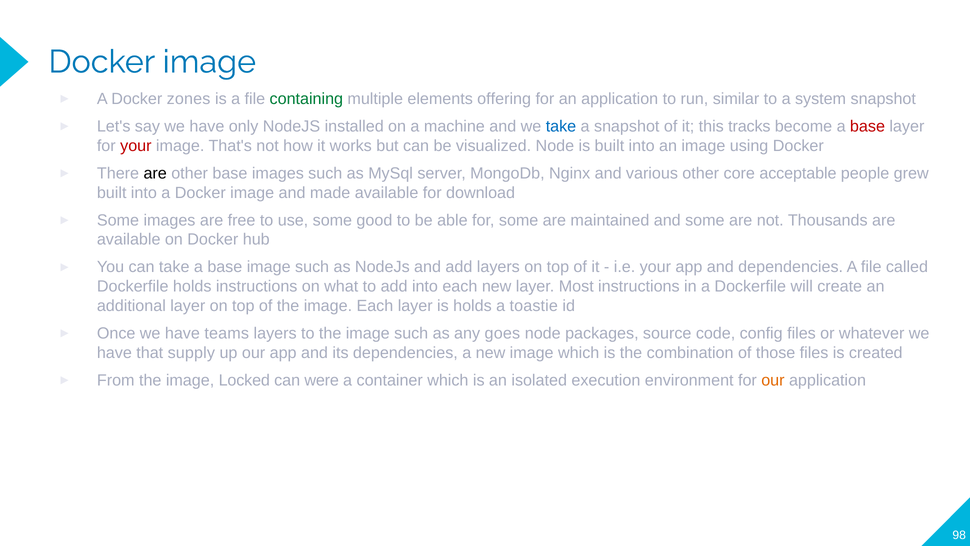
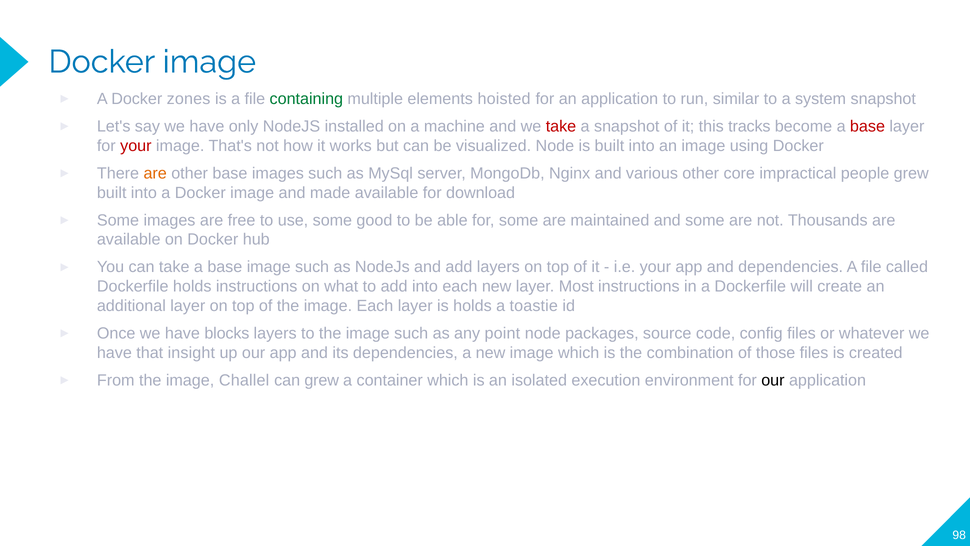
offering: offering -> hoisted (504, 99)
take colour: blue -> red (561, 126)
are colour: black -> orange (155, 173)
acceptable: acceptable -> impractical (798, 173)
teams: teams -> blocks (227, 333)
goes: goes -> point (502, 333)
supply: supply -> insight (191, 353)
Locked: Locked -> Challel (244, 380)
can were: were -> grew (322, 380)
our colour: orange -> black (773, 380)
